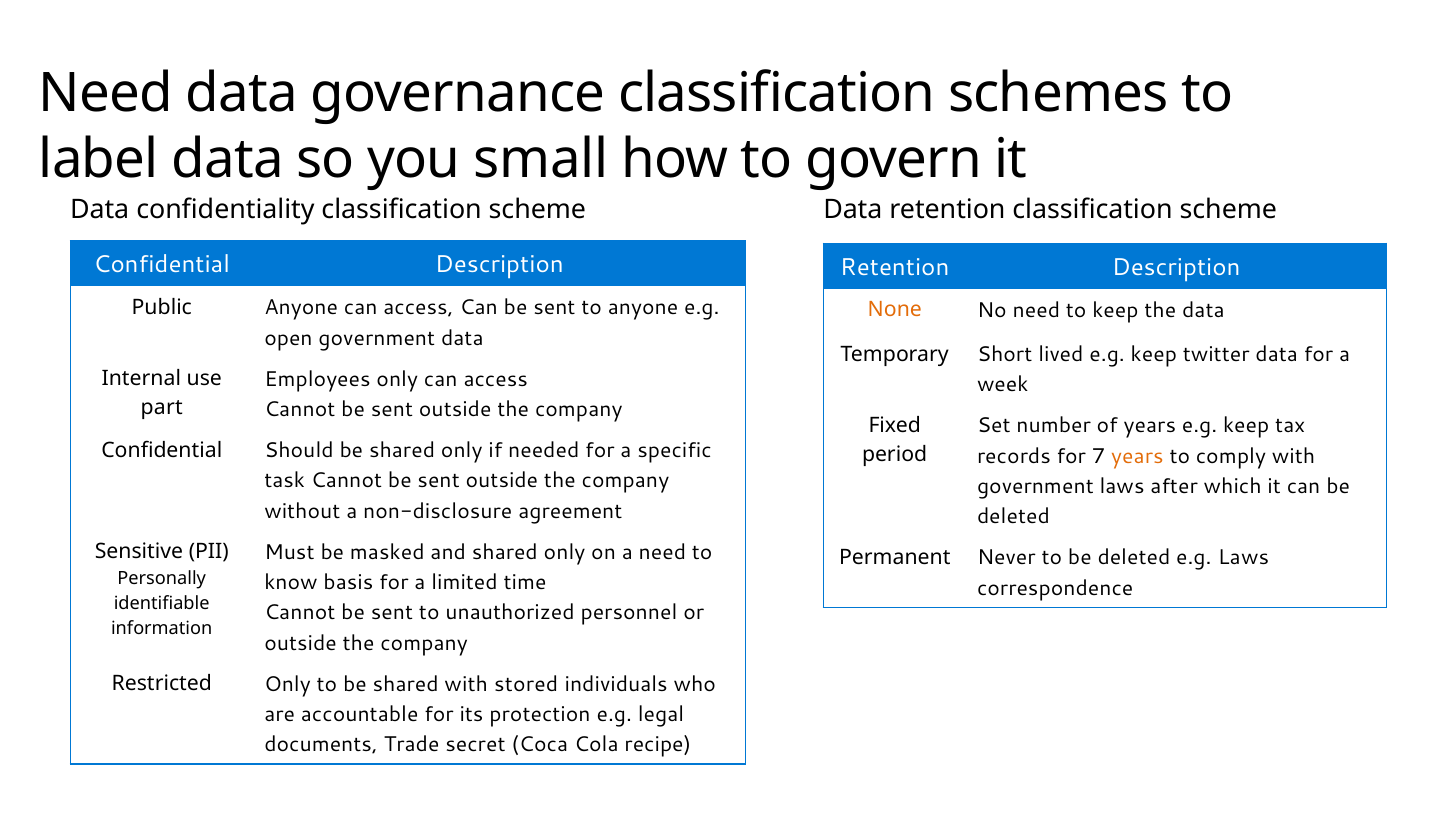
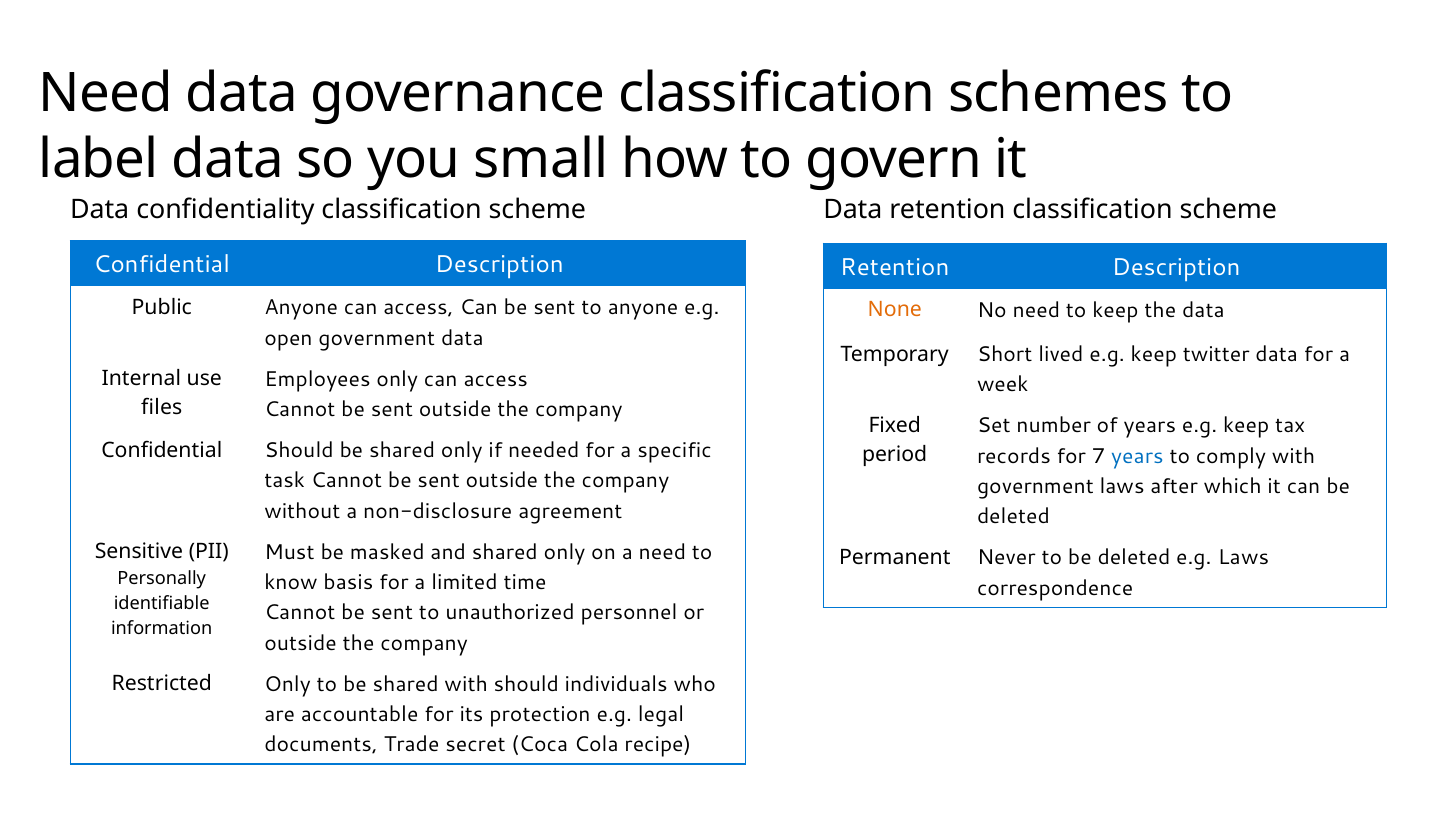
part: part -> files (162, 408)
years colour: orange -> blue (1137, 456)
with stored: stored -> should (526, 684)
